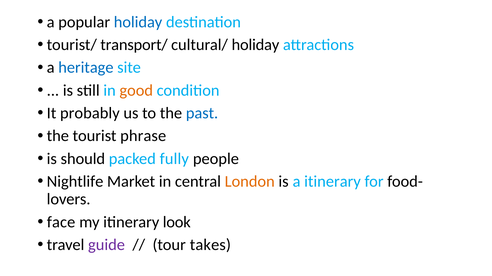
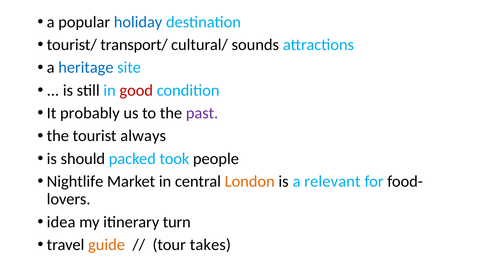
cultural/ holiday: holiday -> sounds (255, 45)
good colour: orange -> red (136, 91)
past colour: blue -> purple (202, 113)
phrase: phrase -> always (143, 136)
fully: fully -> took (174, 159)
a itinerary: itinerary -> relevant (332, 182)
face: face -> idea (61, 223)
look: look -> turn (177, 223)
guide colour: purple -> orange (107, 245)
